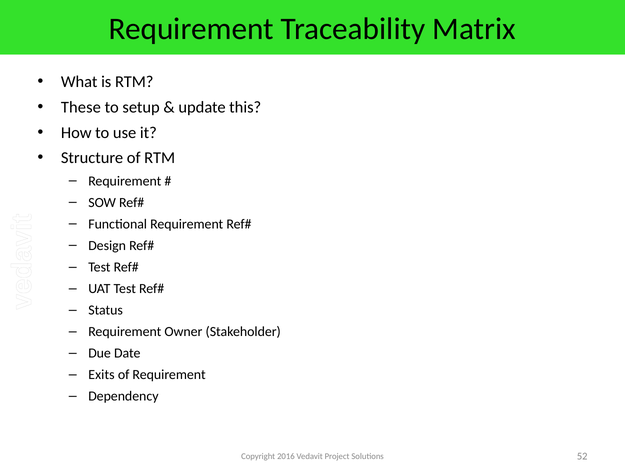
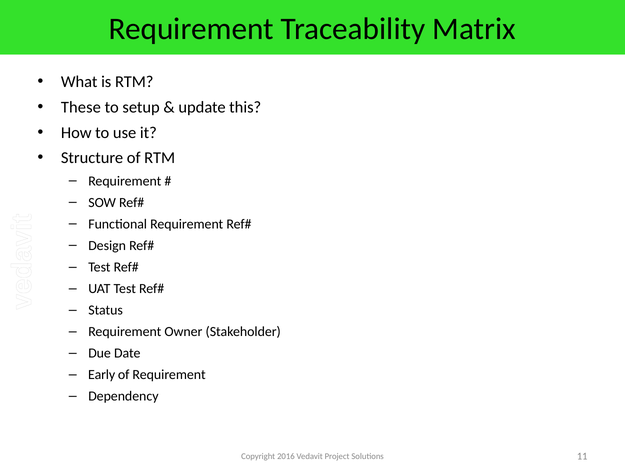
Exits: Exits -> Early (102, 375)
52: 52 -> 11 (582, 456)
